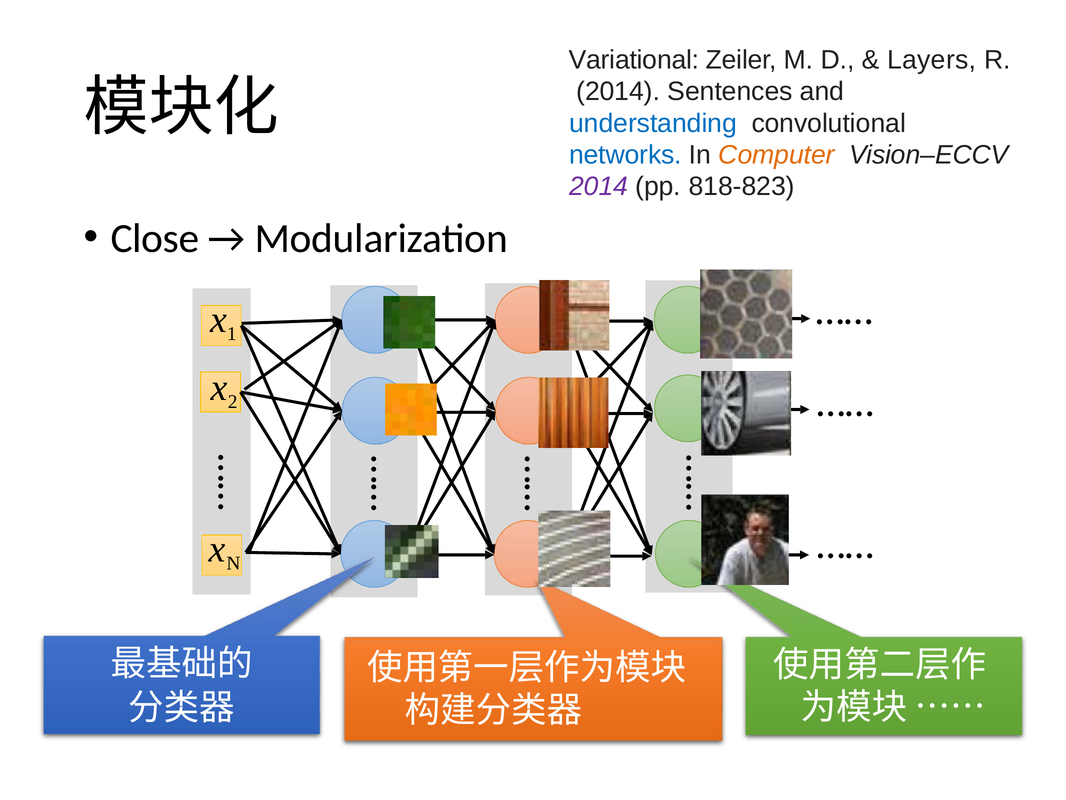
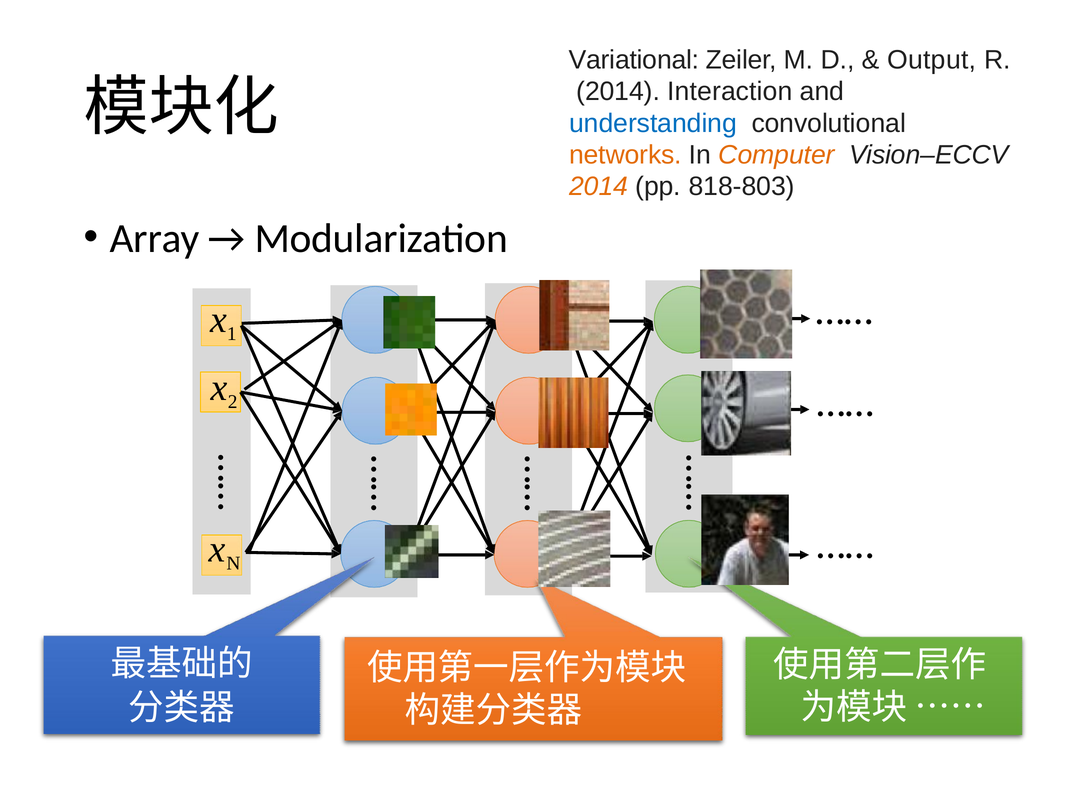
Layers: Layers -> Output (932, 60)
Sentences: Sentences -> Interaction (730, 92)
networks colour: blue -> orange (625, 155)
2014 colour: purple -> orange (599, 187)
818-823: 818-823 -> 818-803 (742, 187)
Close: Close -> Array (155, 238)
